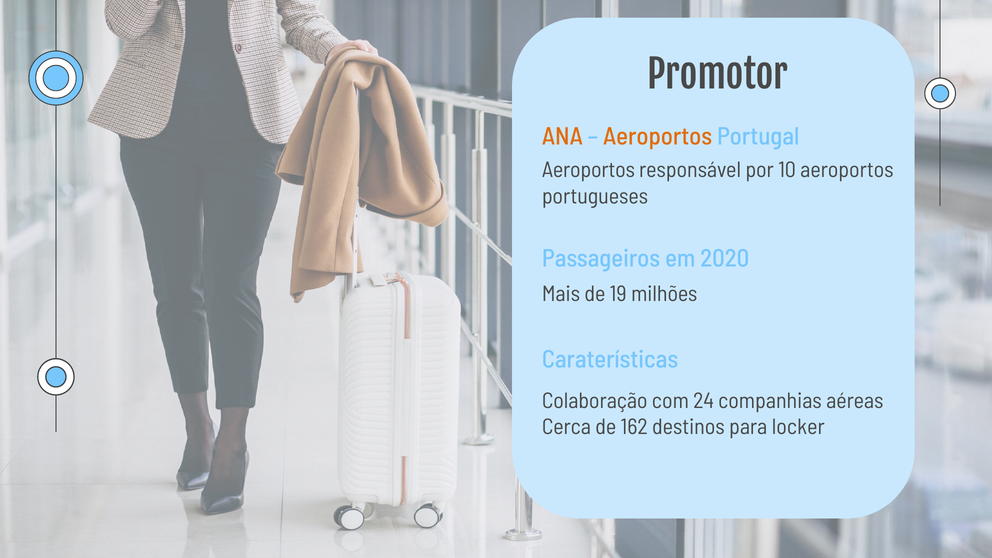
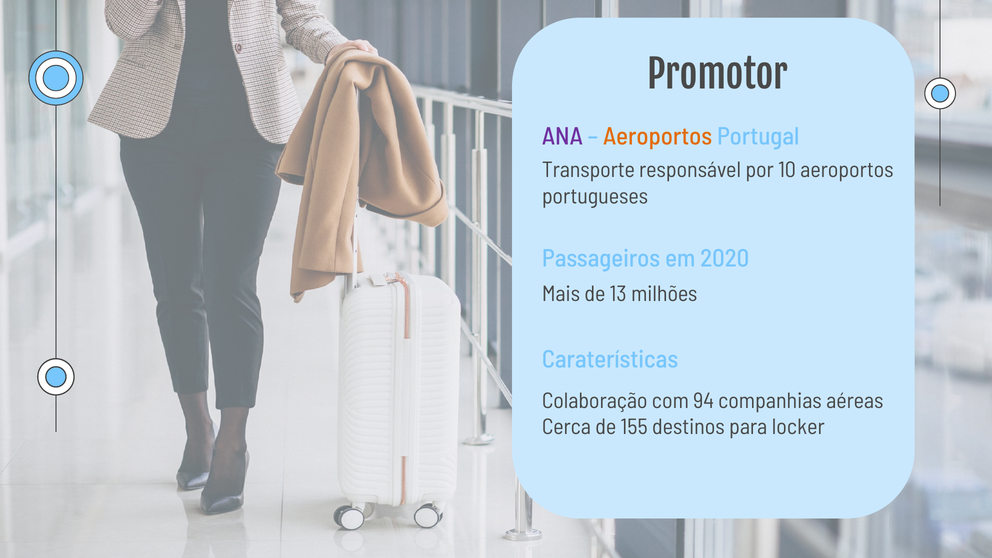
ANA colour: orange -> purple (562, 137)
Aeroportos: Aeroportos -> Transporte (588, 170)
19: 19 -> 13 (618, 294)
24: 24 -> 94 (704, 401)
162: 162 -> 155 (634, 427)
